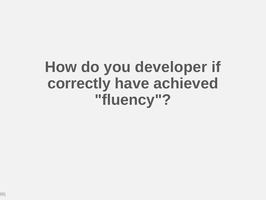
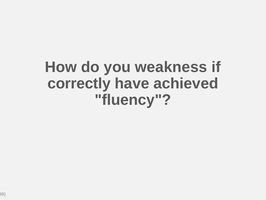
developer: developer -> weakness (171, 67)
